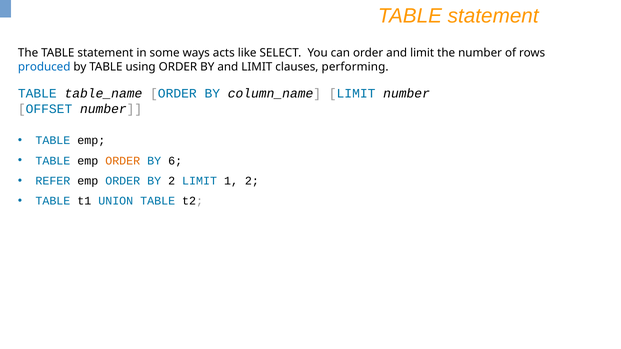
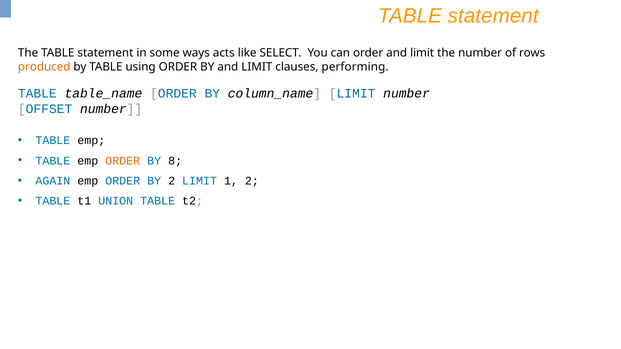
produced colour: blue -> orange (44, 67)
6: 6 -> 8 (175, 161)
REFER: REFER -> AGAIN (53, 181)
